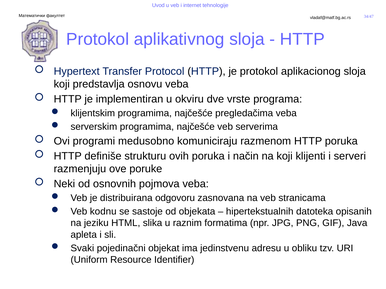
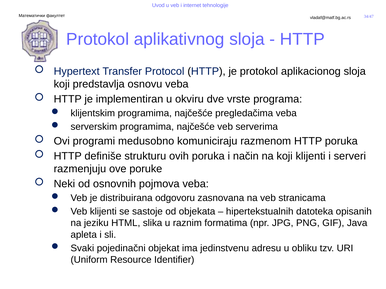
Veb kodnu: kodnu -> klijenti (103, 212)
